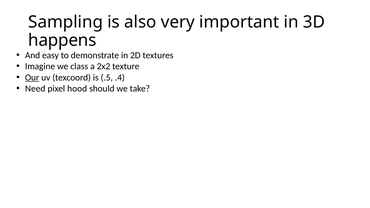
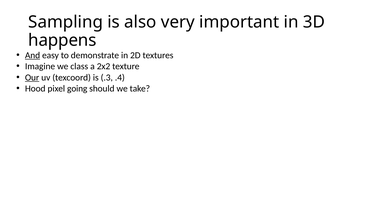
And underline: none -> present (33, 55)
.5: .5 -> .3 (107, 78)
Need: Need -> Hood (35, 89)
hood: hood -> going (77, 89)
